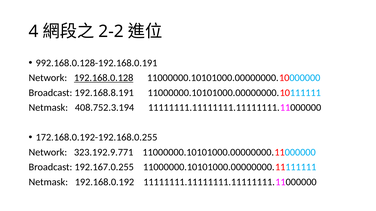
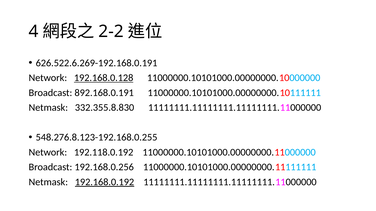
992.168.0.128-192.168.0.191: 992.168.0.128-192.168.0.191 -> 626.522.6.269-192.168.0.191 (97, 63)
192.168.8.191: 192.168.8.191 -> 892.168.0.191 (104, 93)
408.752.3.194: 408.752.3.194 -> 332.355.8.830 (105, 108)
172.168.0.192-192.168.0.255: 172.168.0.192-192.168.0.255 -> 548.276.8.123-192.168.0.255 (97, 138)
323.192.9.771: 323.192.9.771 -> 192.118.0.192 (104, 153)
192.167.0.255: 192.167.0.255 -> 192.168.0.256 (104, 168)
192.168.0.192 underline: none -> present (105, 182)
